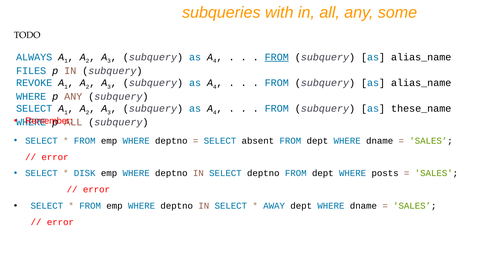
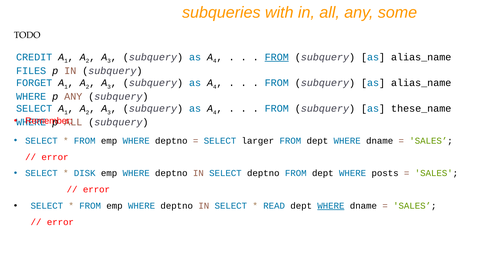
ALWAYS: ALWAYS -> CREDIT (34, 57)
REVOKE: REVOKE -> FORGET (34, 83)
absent: absent -> larger (258, 141)
AWAY: AWAY -> READ (274, 206)
WHERE underline: none -> present (331, 206)
